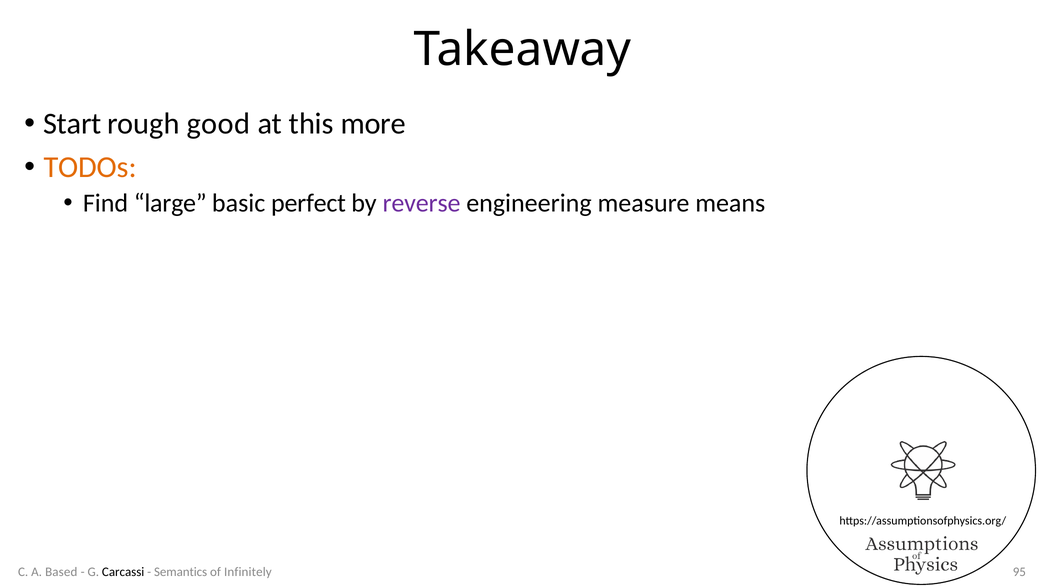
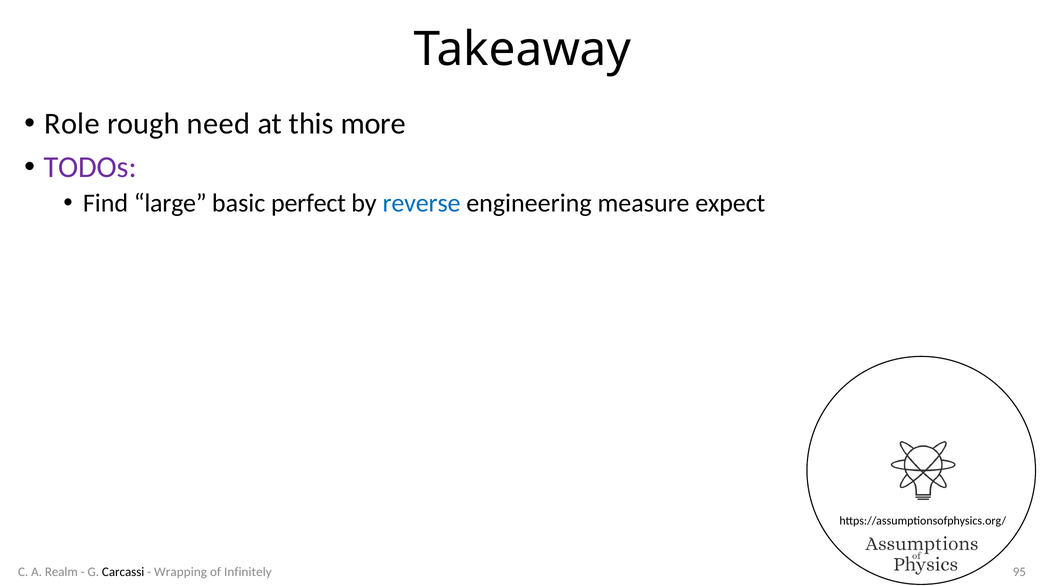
Start: Start -> Role (72, 124)
good: good -> need (218, 124)
TODOs colour: orange -> purple (90, 167)
reverse colour: purple -> blue (422, 203)
means: means -> expect (730, 203)
Based: Based -> Realm (61, 572)
Semantics: Semantics -> Wrapping (181, 572)
